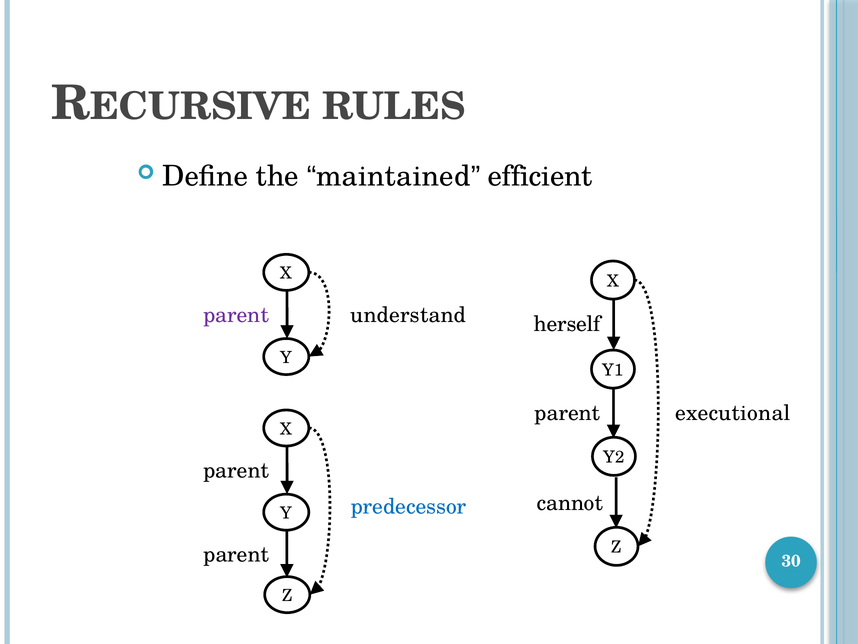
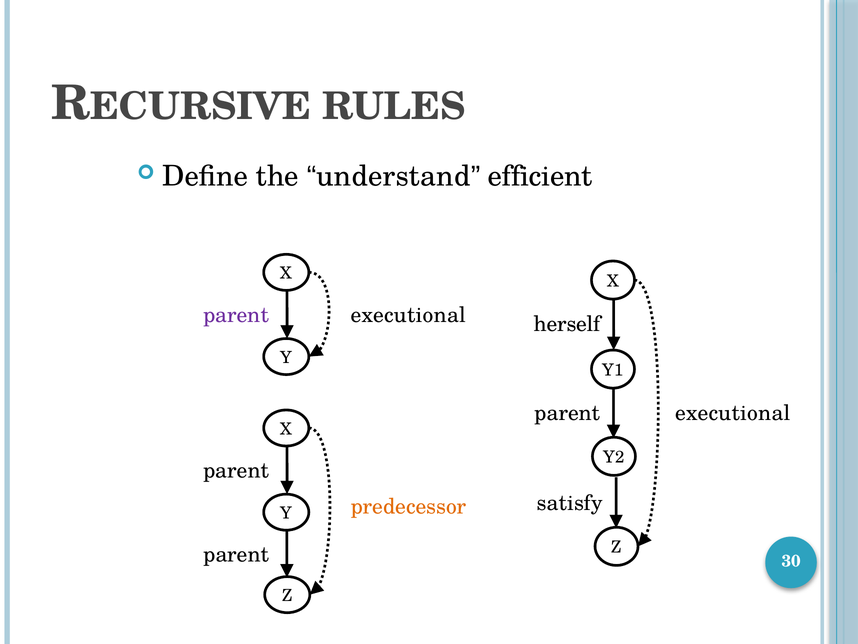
maintained: maintained -> understand (393, 176)
understand: understand -> executional (408, 315)
cannot: cannot -> satisfy (570, 503)
predecessor colour: blue -> orange (409, 506)
